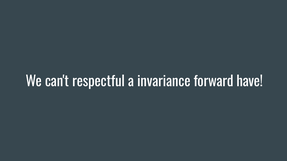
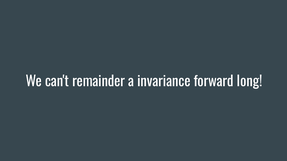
respectful: respectful -> remainder (99, 82)
have: have -> long (250, 82)
